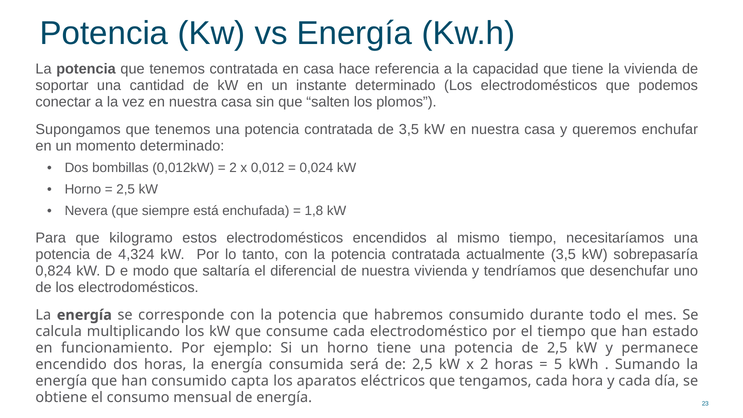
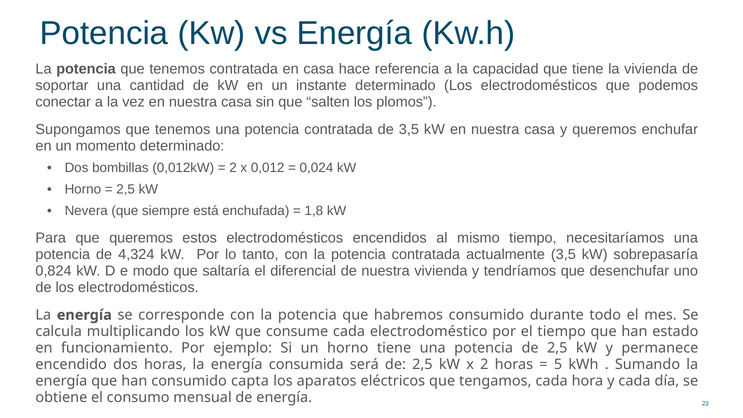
que kilogramo: kilogramo -> queremos (141, 238)
